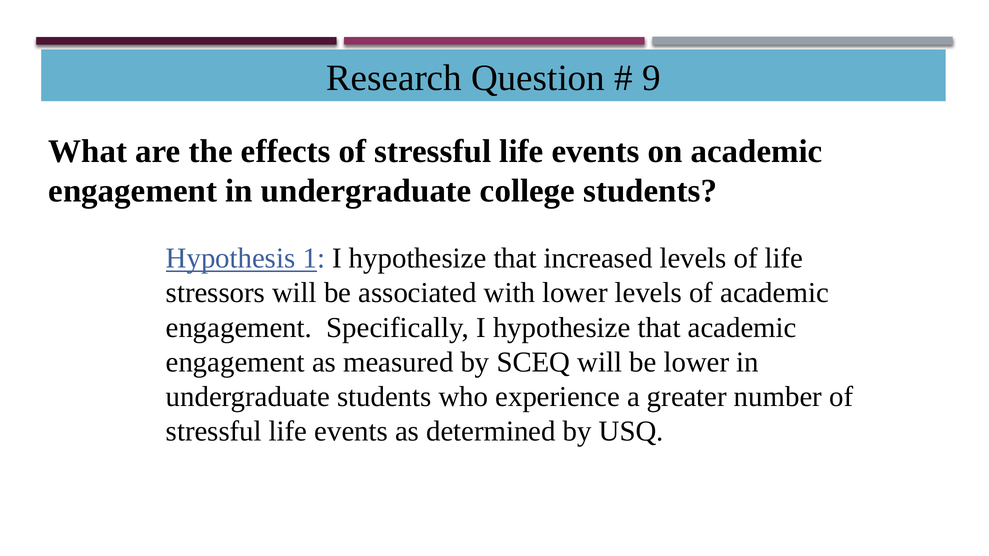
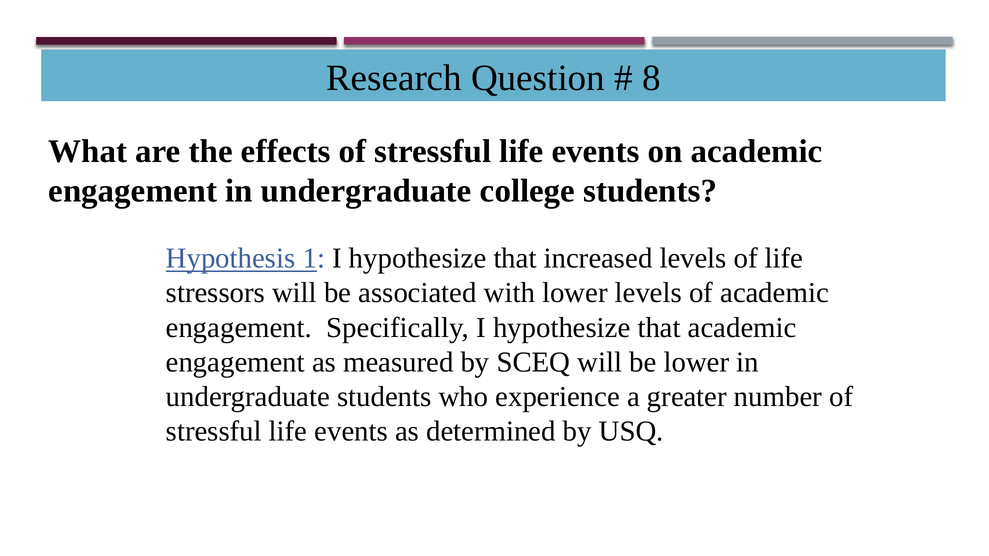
9: 9 -> 8 (651, 78)
